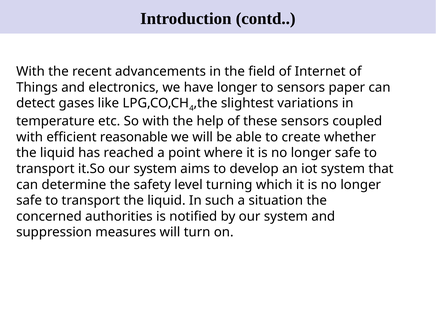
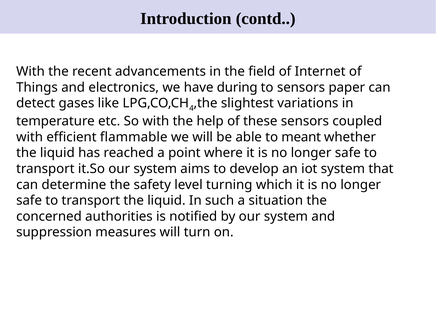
have longer: longer -> during (237, 87)
reasonable: reasonable -> flammable (134, 137)
create: create -> meant (301, 137)
